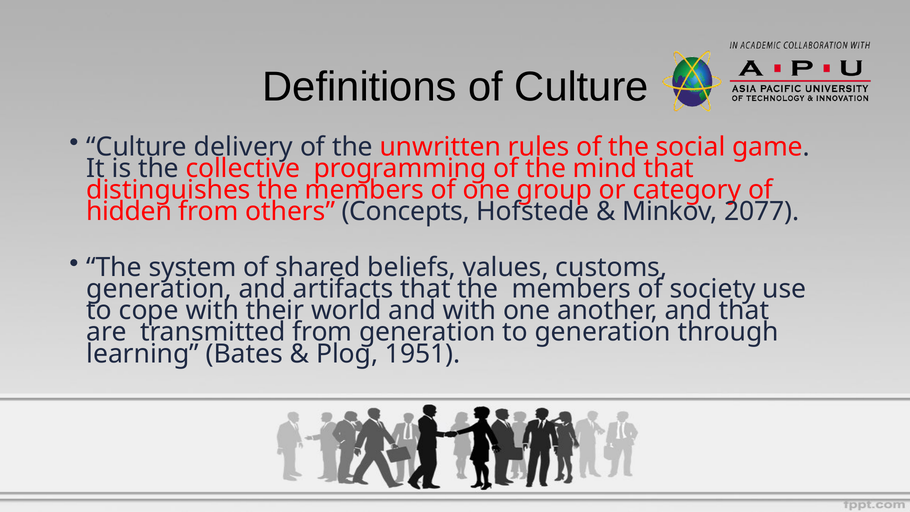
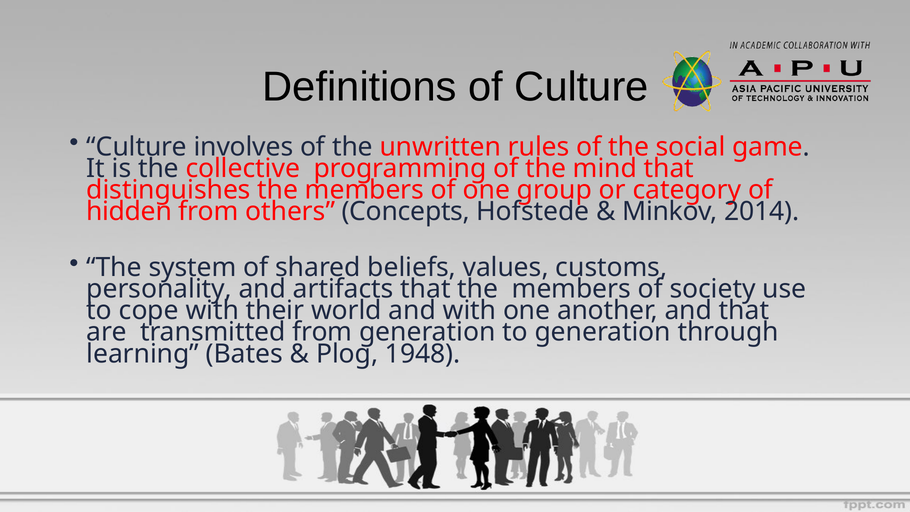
delivery: delivery -> involves (243, 147)
2077: 2077 -> 2014 (762, 211)
generation: generation -> personality (159, 289)
1951: 1951 -> 1948 (423, 354)
